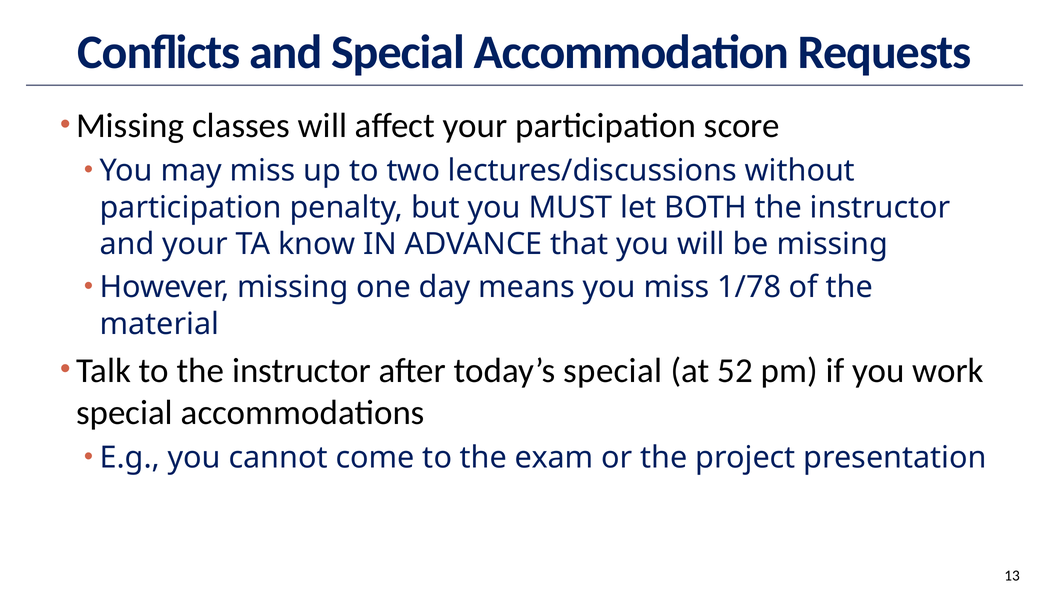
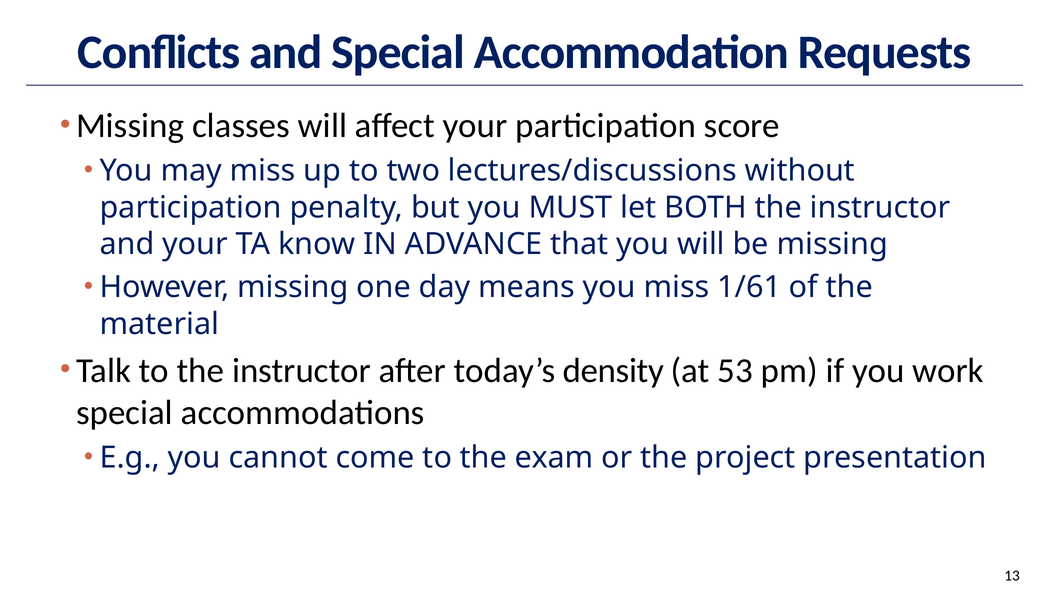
1/78: 1/78 -> 1/61 (749, 287)
today’s special: special -> density (613, 371)
52: 52 -> 53 (735, 371)
